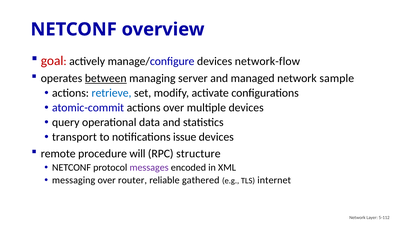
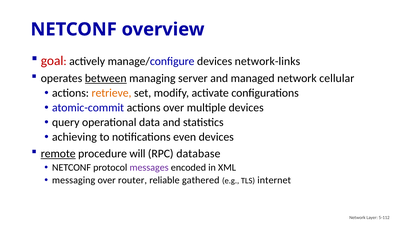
network-flow: network-flow -> network-links (267, 61)
sample: sample -> cellular (337, 78)
retrieve colour: blue -> orange (112, 93)
transport: transport -> achieving (74, 137)
issue: issue -> even (185, 137)
remote underline: none -> present (58, 154)
structure: structure -> database (198, 154)
